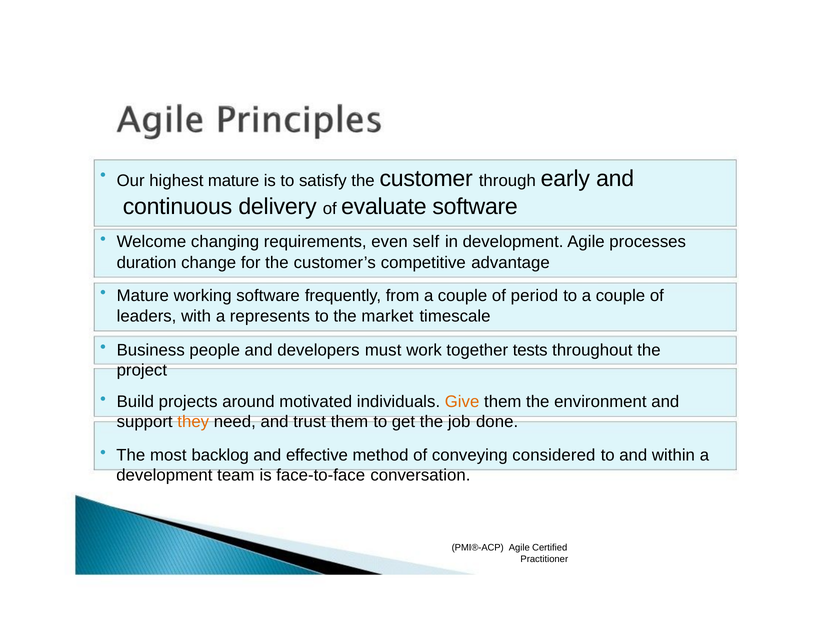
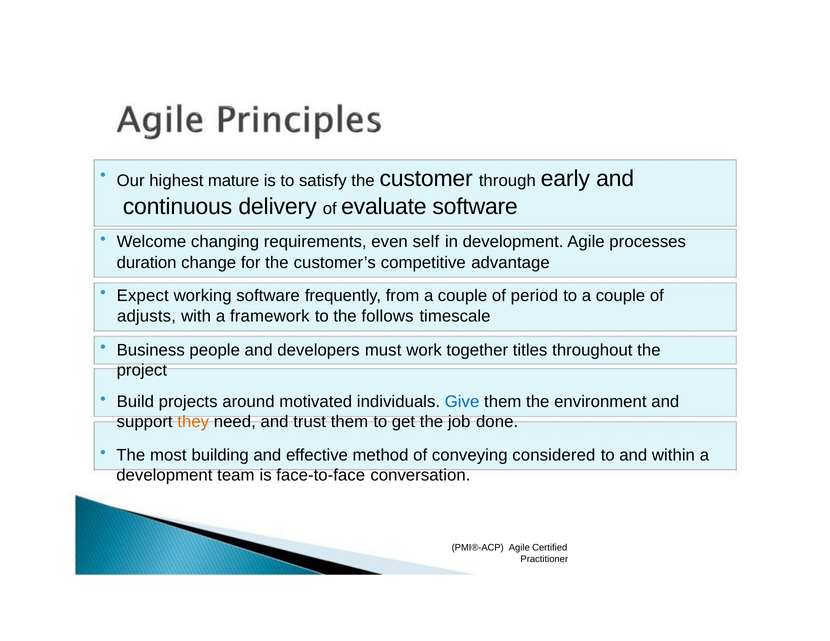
Mature: Mature -> Expect (143, 296)
leaders: leaders -> adjusts (146, 317)
represents: represents -> framework (270, 317)
market: market -> follows (387, 317)
tests: tests -> titles (530, 350)
Give colour: orange -> blue (462, 402)
backlog: backlog -> building (220, 456)
